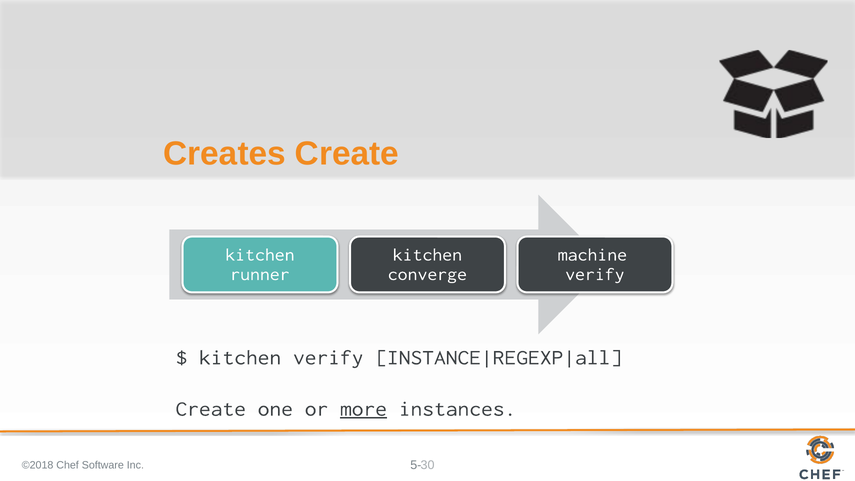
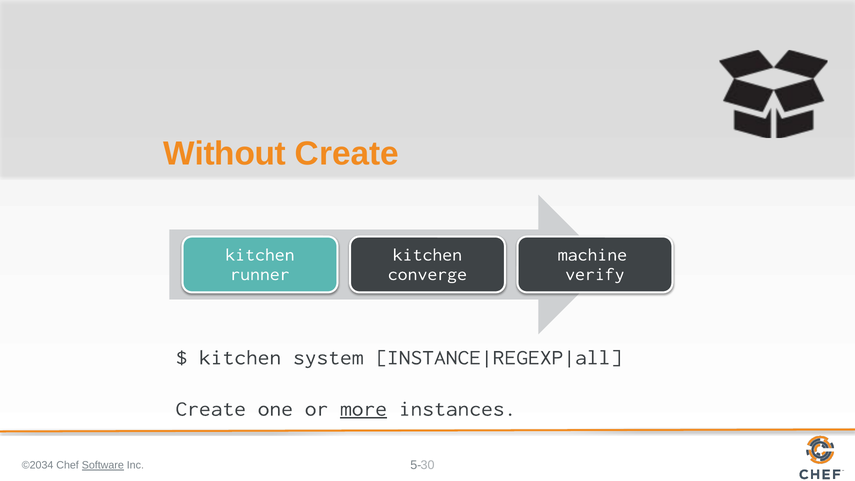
Creates: Creates -> Without (225, 154)
kitchen verify: verify -> system (328, 357)
©2018: ©2018 -> ©2034 (38, 465)
Software underline: none -> present (103, 465)
